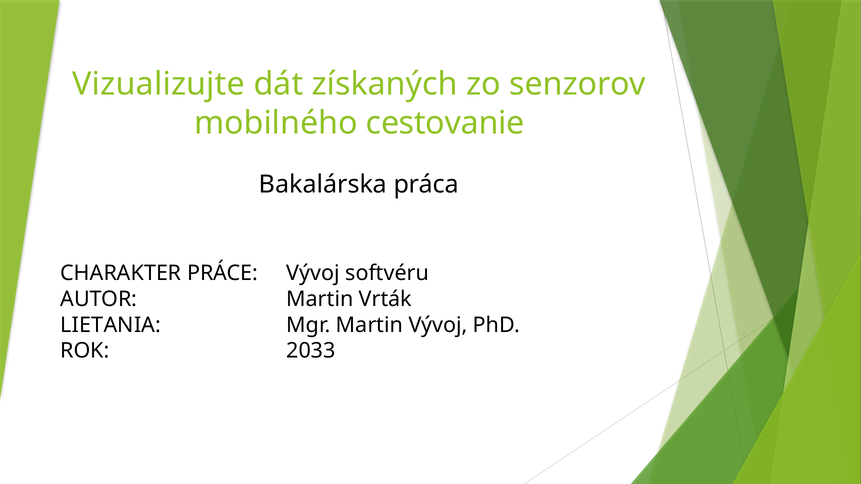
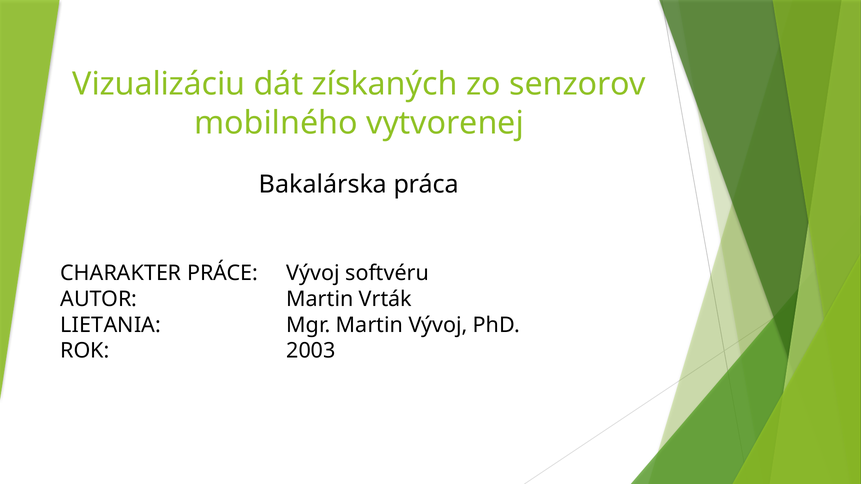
Vizualizujte: Vizualizujte -> Vizualizáciu (159, 84)
cestovanie: cestovanie -> vytvorenej (445, 123)
2033: 2033 -> 2003 (311, 351)
